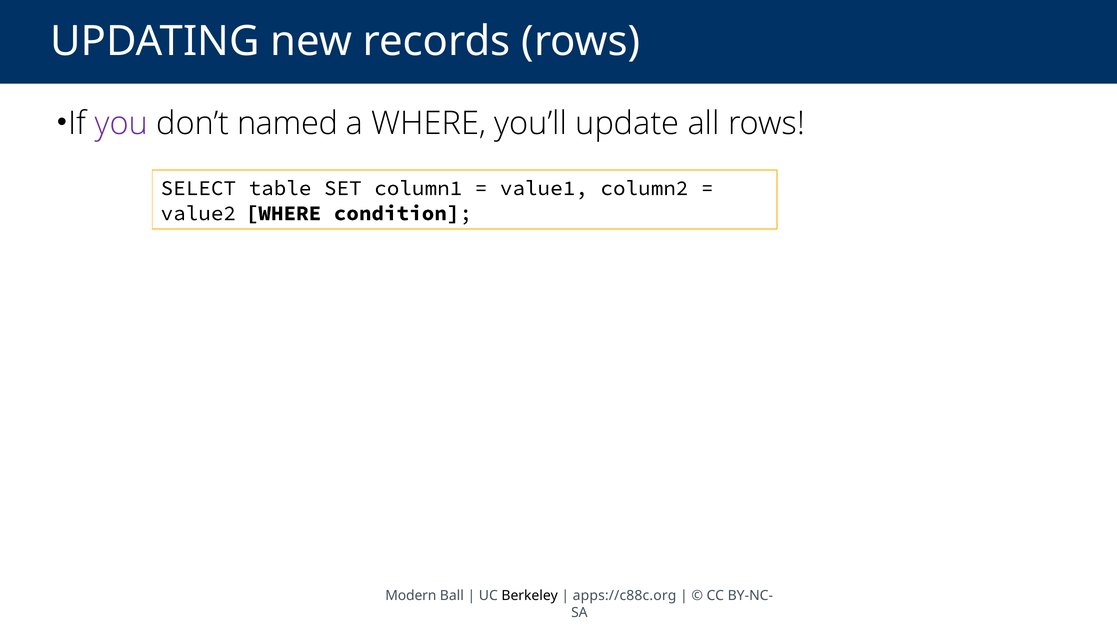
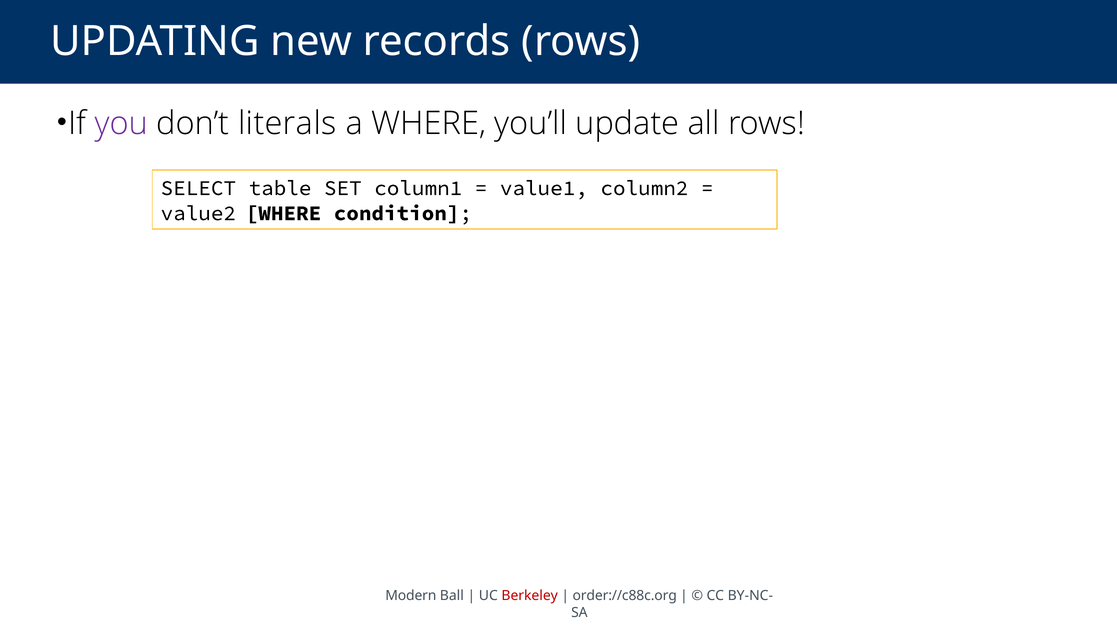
named: named -> literals (287, 124)
Berkeley colour: black -> red (530, 596)
apps://c88c.org: apps://c88c.org -> order://c88c.org (625, 596)
